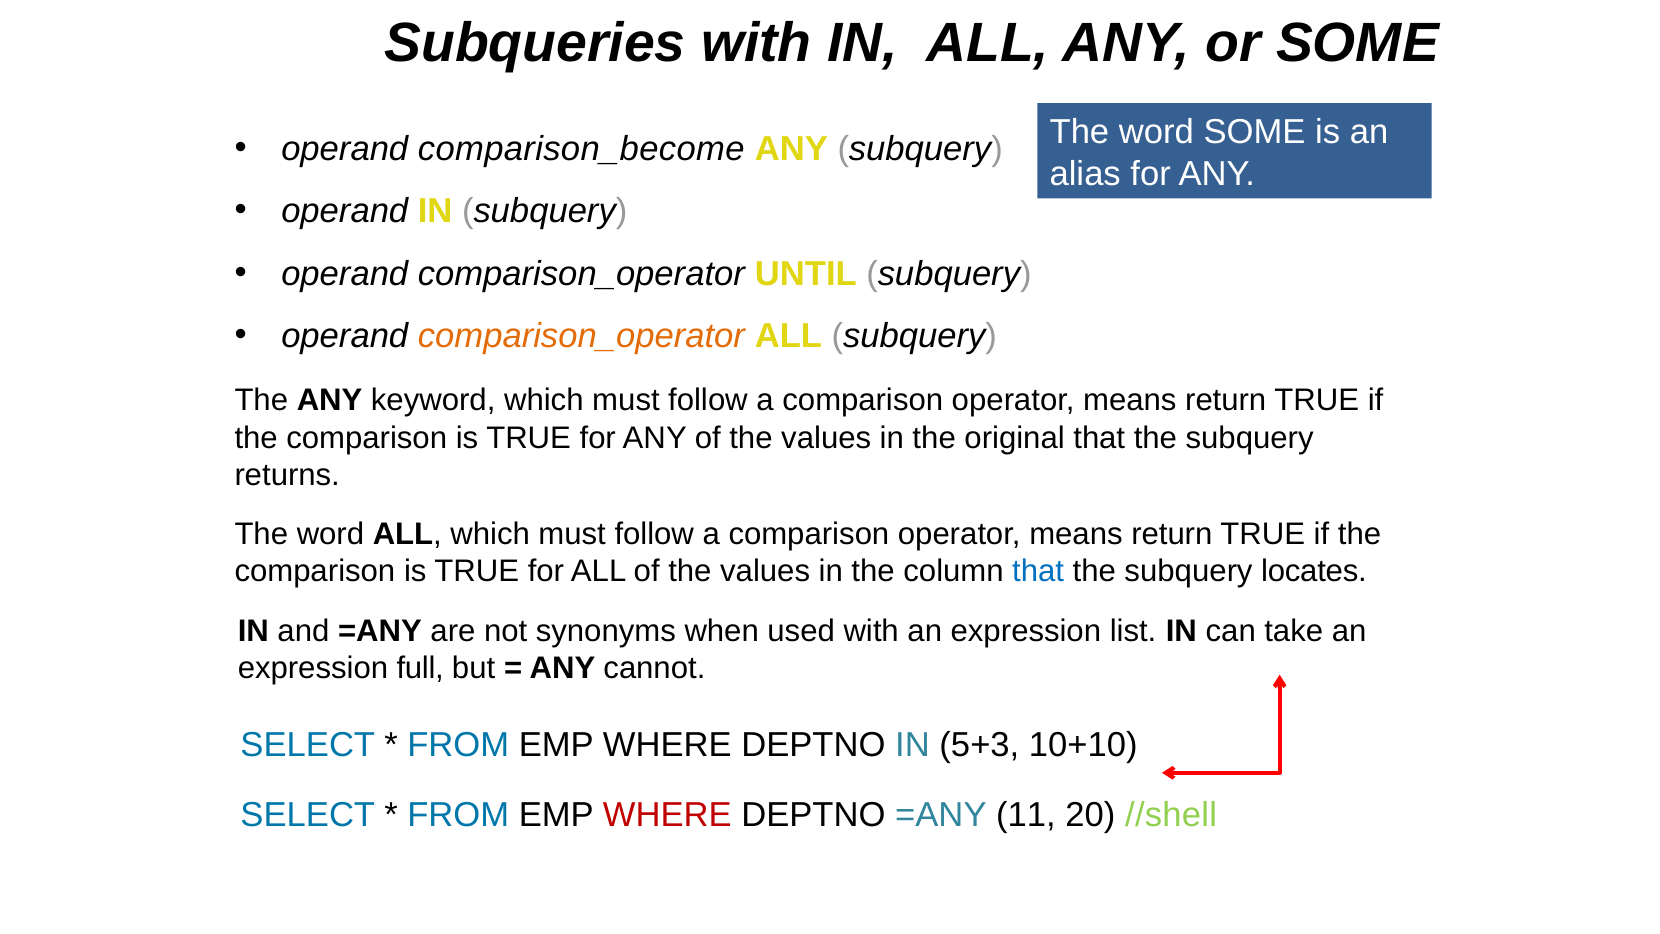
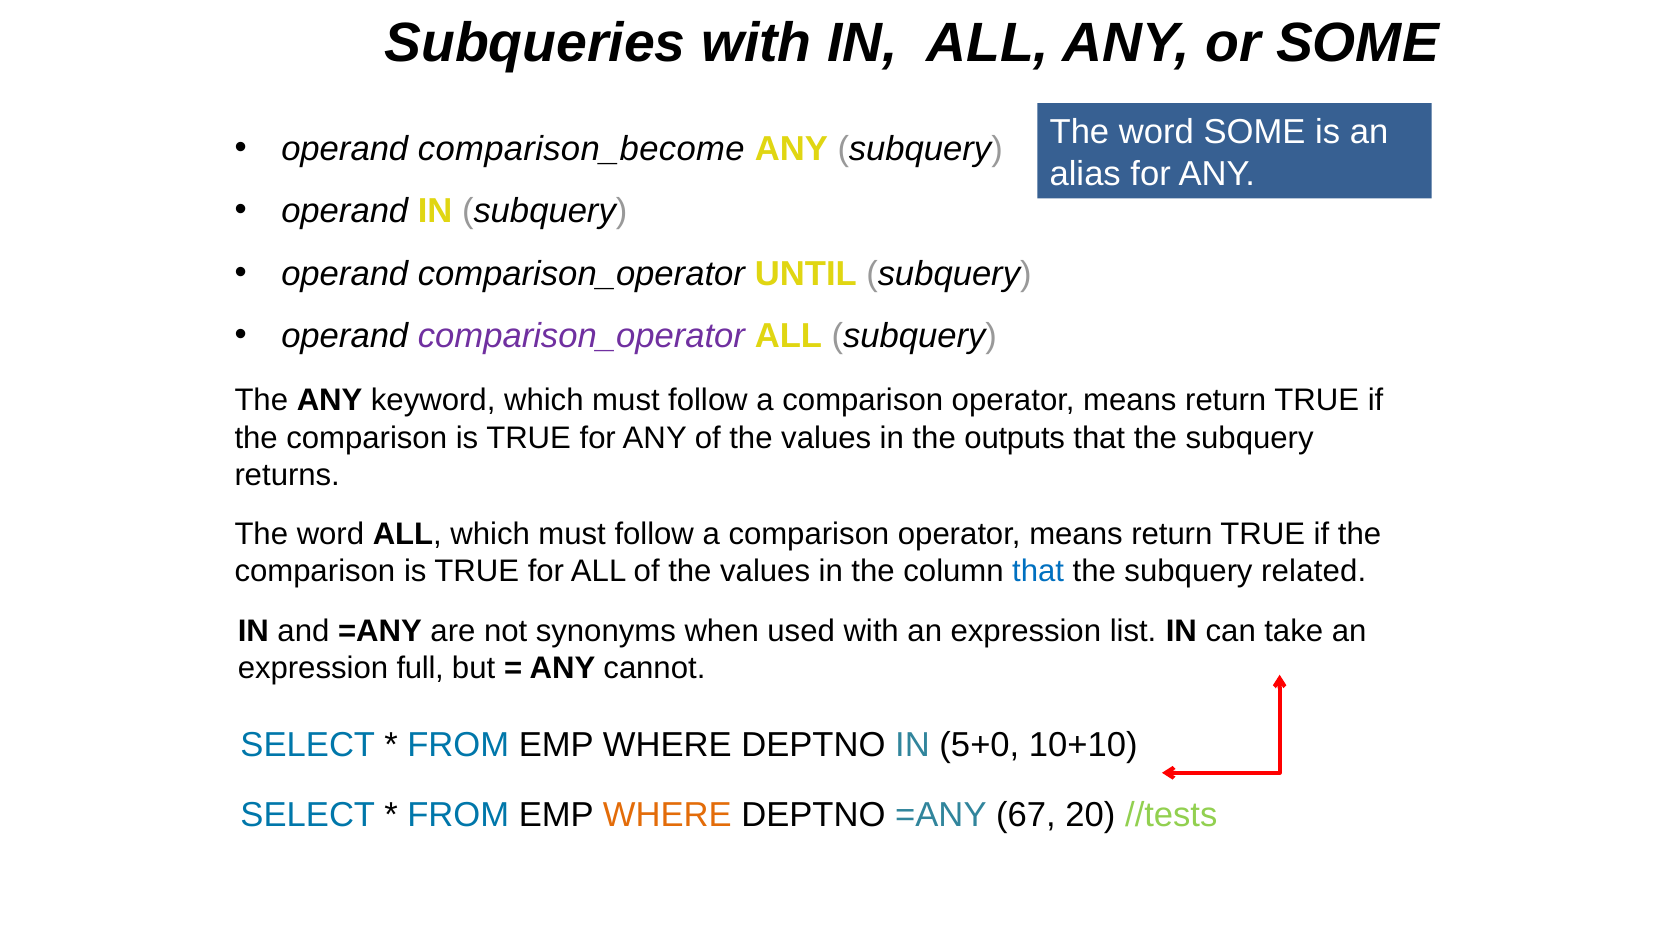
comparison_operator colour: orange -> purple (581, 336)
original: original -> outputs (1015, 438)
locates: locates -> related (1314, 571)
5+3: 5+3 -> 5+0 (979, 745)
WHERE colour: red -> orange (667, 815)
11: 11 -> 67 (1026, 815)
//shell: //shell -> //tests (1171, 815)
